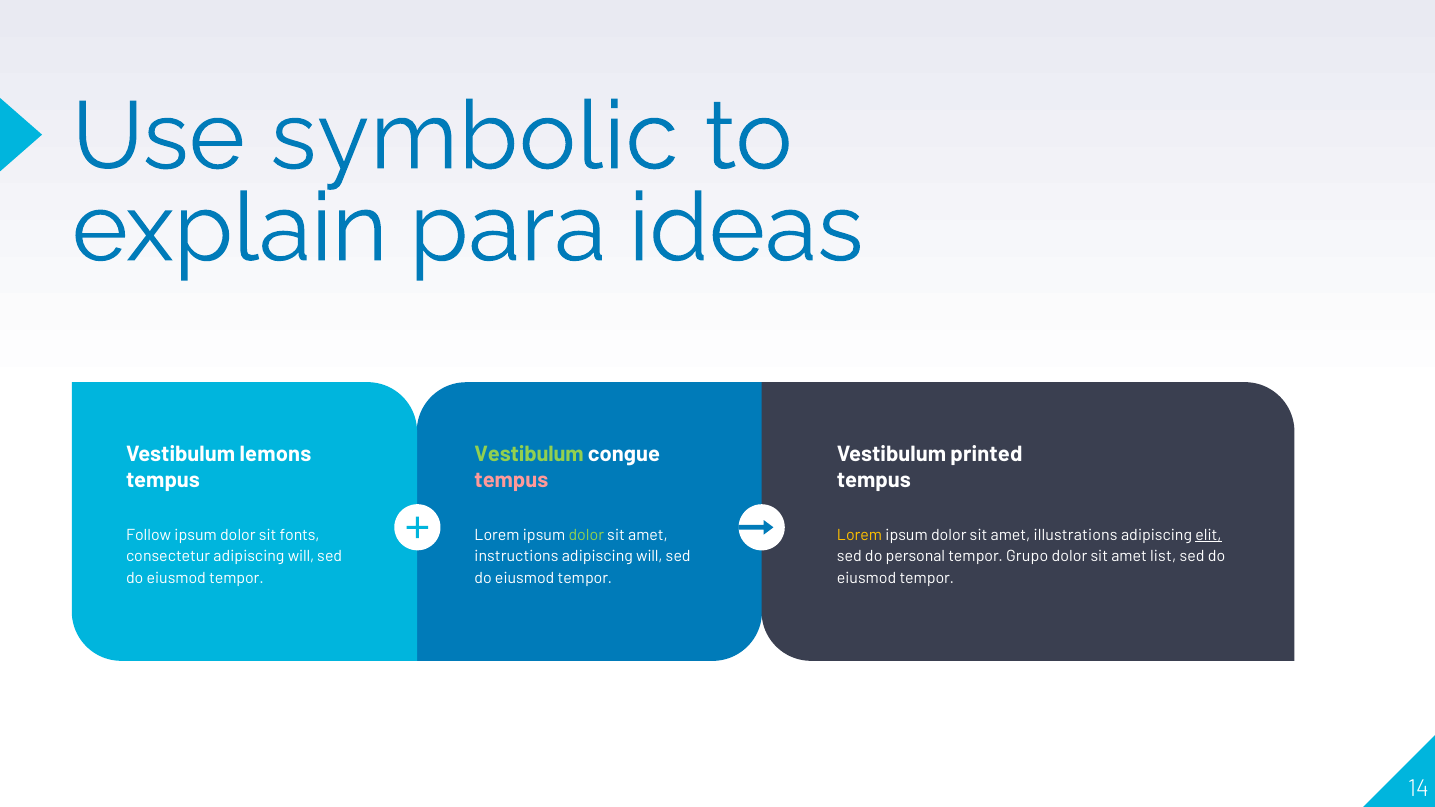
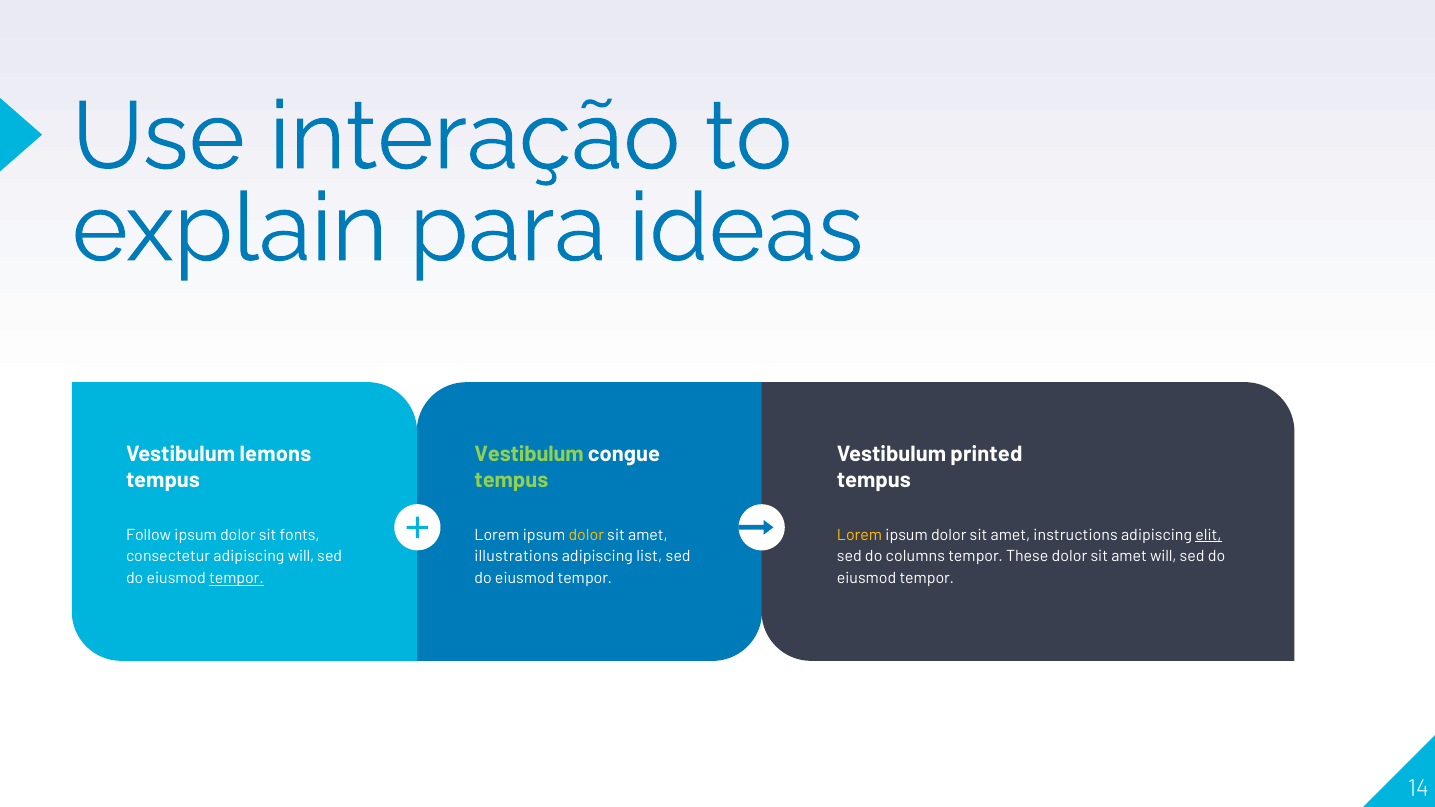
symbolic: symbolic -> interação (475, 137)
tempus colour: pink -> light green (511, 481)
dolor colour: light green -> yellow (586, 535)
illustrations: illustrations -> instructions (1076, 535)
instructions: instructions -> illustrations (516, 557)
will: will -> list (649, 557)
personal: personal -> columns (915, 557)
Grupo: Grupo -> These (1027, 557)
amet list: list -> will (1163, 557)
tempor underline: none -> present (236, 579)
